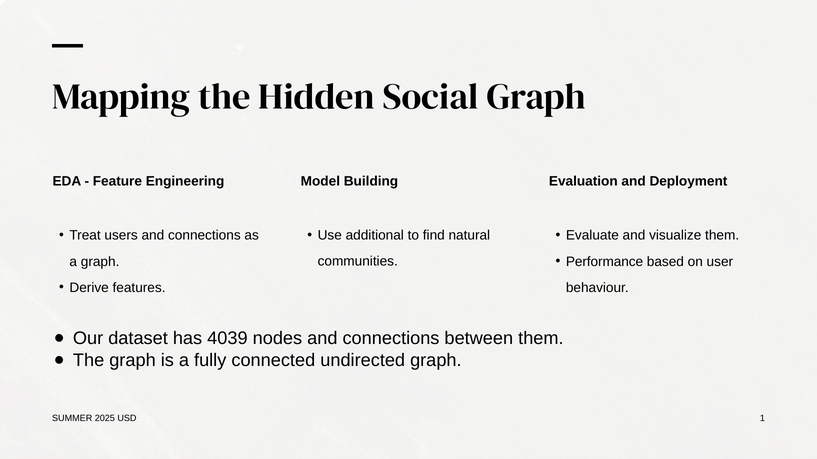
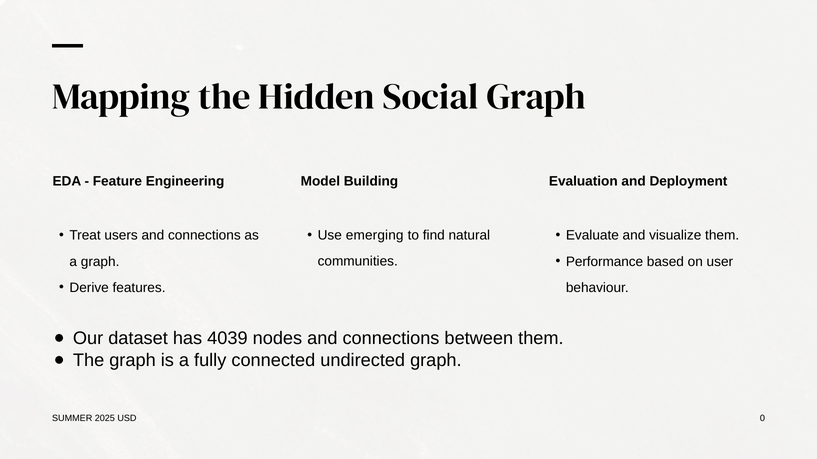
additional: additional -> emerging (375, 236)
1: 1 -> 0 (762, 419)
